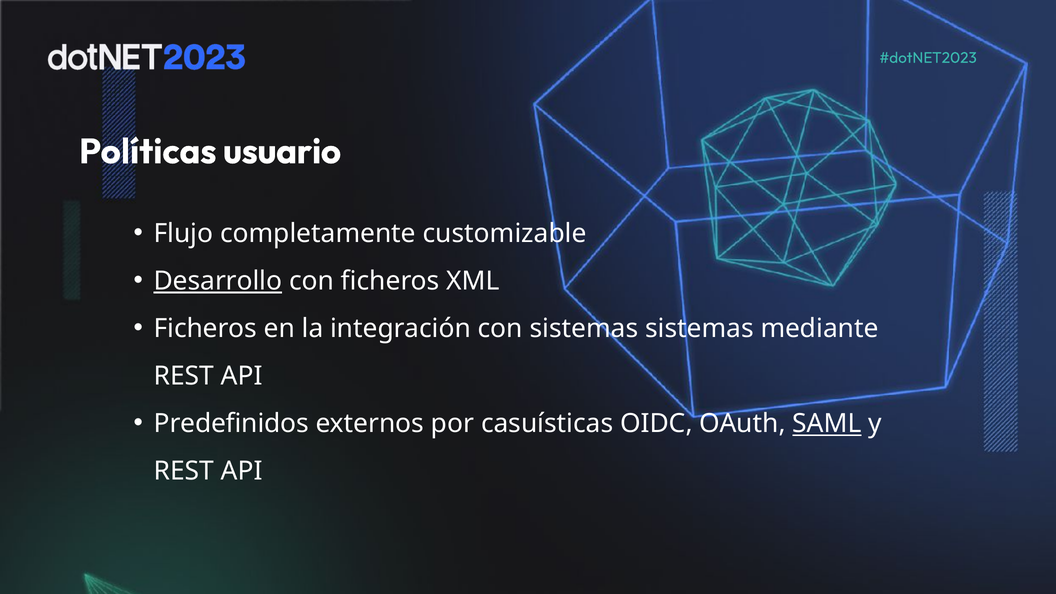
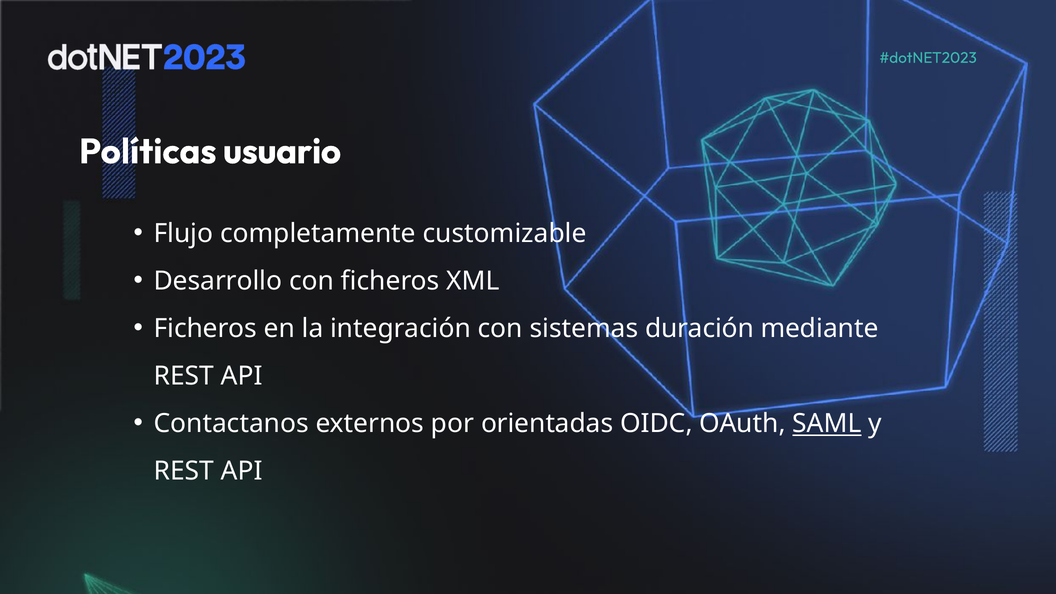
Desarrollo underline: present -> none (218, 281)
sistemas sistemas: sistemas -> duración (699, 329)
Predefinidos: Predefinidos -> Contactanos (231, 424)
casuísticas: casuísticas -> orientadas (547, 424)
